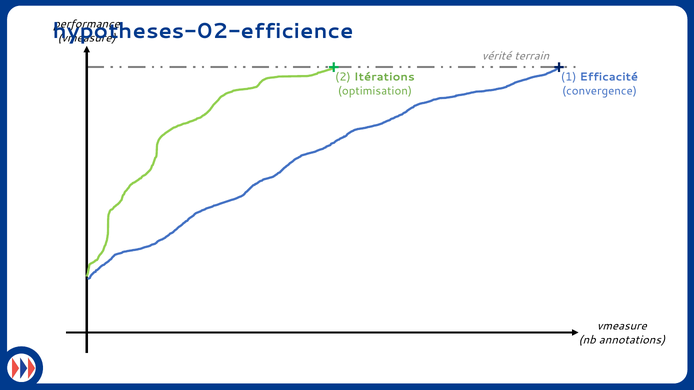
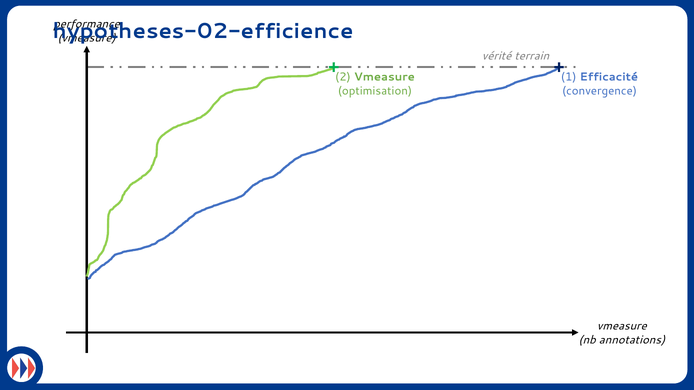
2 Itérations: Itérations -> Vmeasure (384, 77)
